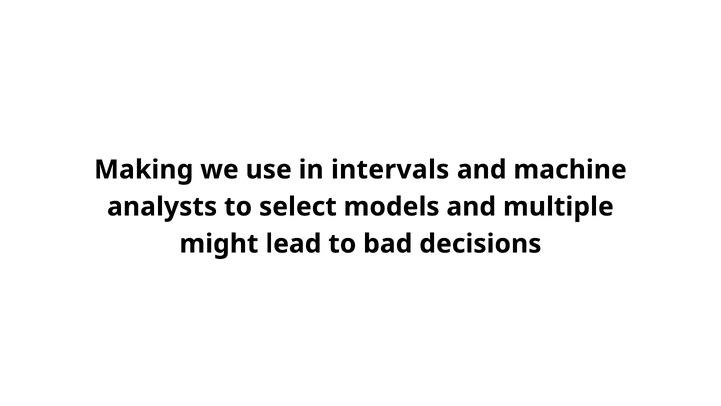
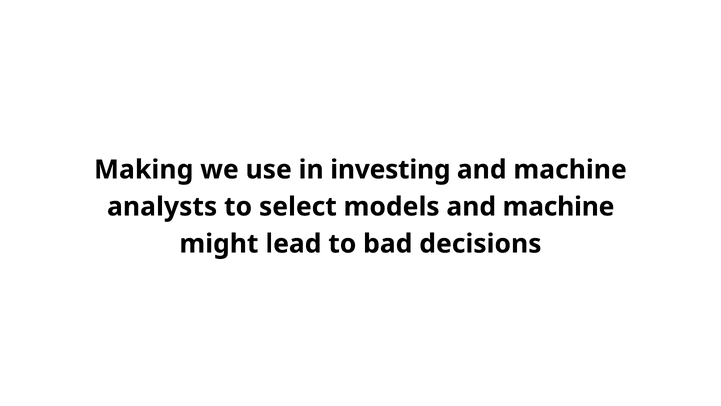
intervals: intervals -> investing (390, 170)
models and multiple: multiple -> machine (559, 207)
